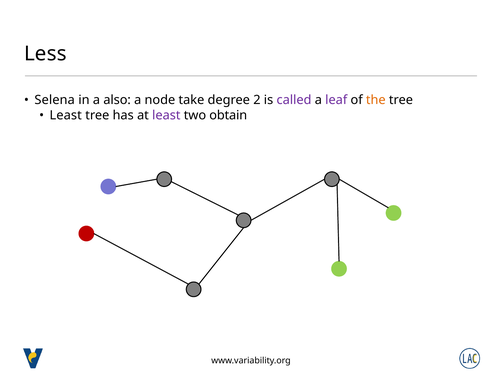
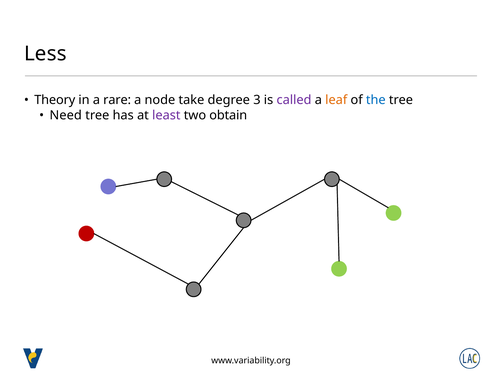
Selena: Selena -> Theory (55, 100)
also: also -> rare (117, 100)
2: 2 -> 3 (257, 100)
leaf colour: purple -> orange (336, 100)
the colour: orange -> blue (376, 100)
Least: Least -> Need (66, 115)
